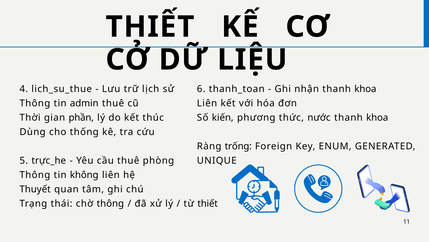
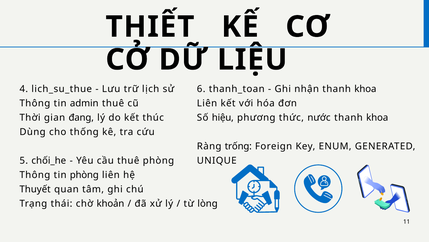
phần: phần -> đang (81, 117)
kiến: kiến -> hiệu (223, 117)
trực_he: trực_he -> chối_he (49, 160)
tin không: không -> phòng (84, 175)
chờ thông: thông -> khoản (110, 203)
từ thiết: thiết -> lòng (208, 203)
